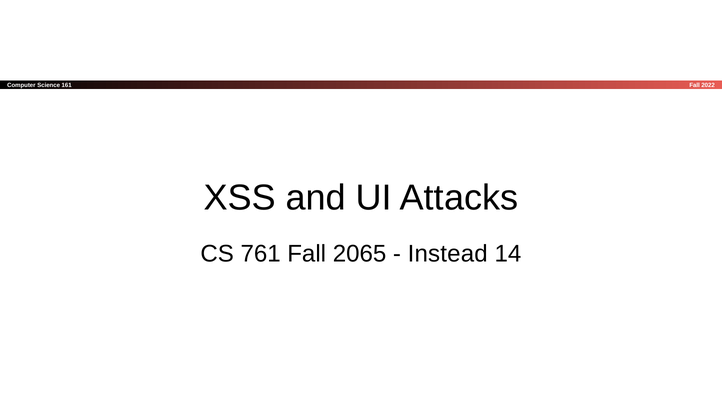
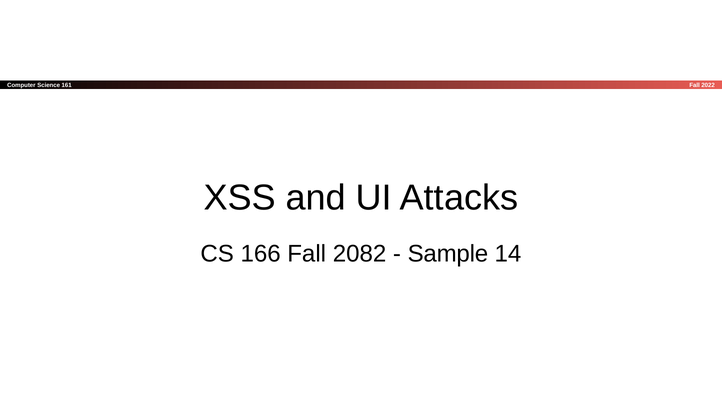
761: 761 -> 166 (261, 254)
2065: 2065 -> 2082 (360, 254)
Instead: Instead -> Sample (448, 254)
